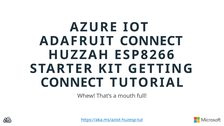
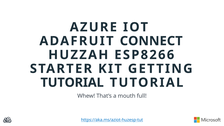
CONNECT: CONNECT -> TUTORIAL (72, 83)
